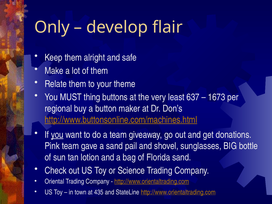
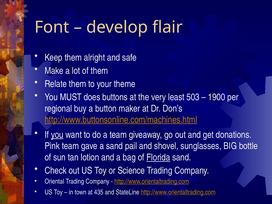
Only: Only -> Font (52, 27)
thing: thing -> does (92, 97)
637: 637 -> 503 (193, 97)
1673: 1673 -> 1900 (217, 97)
Florida underline: none -> present (158, 157)
